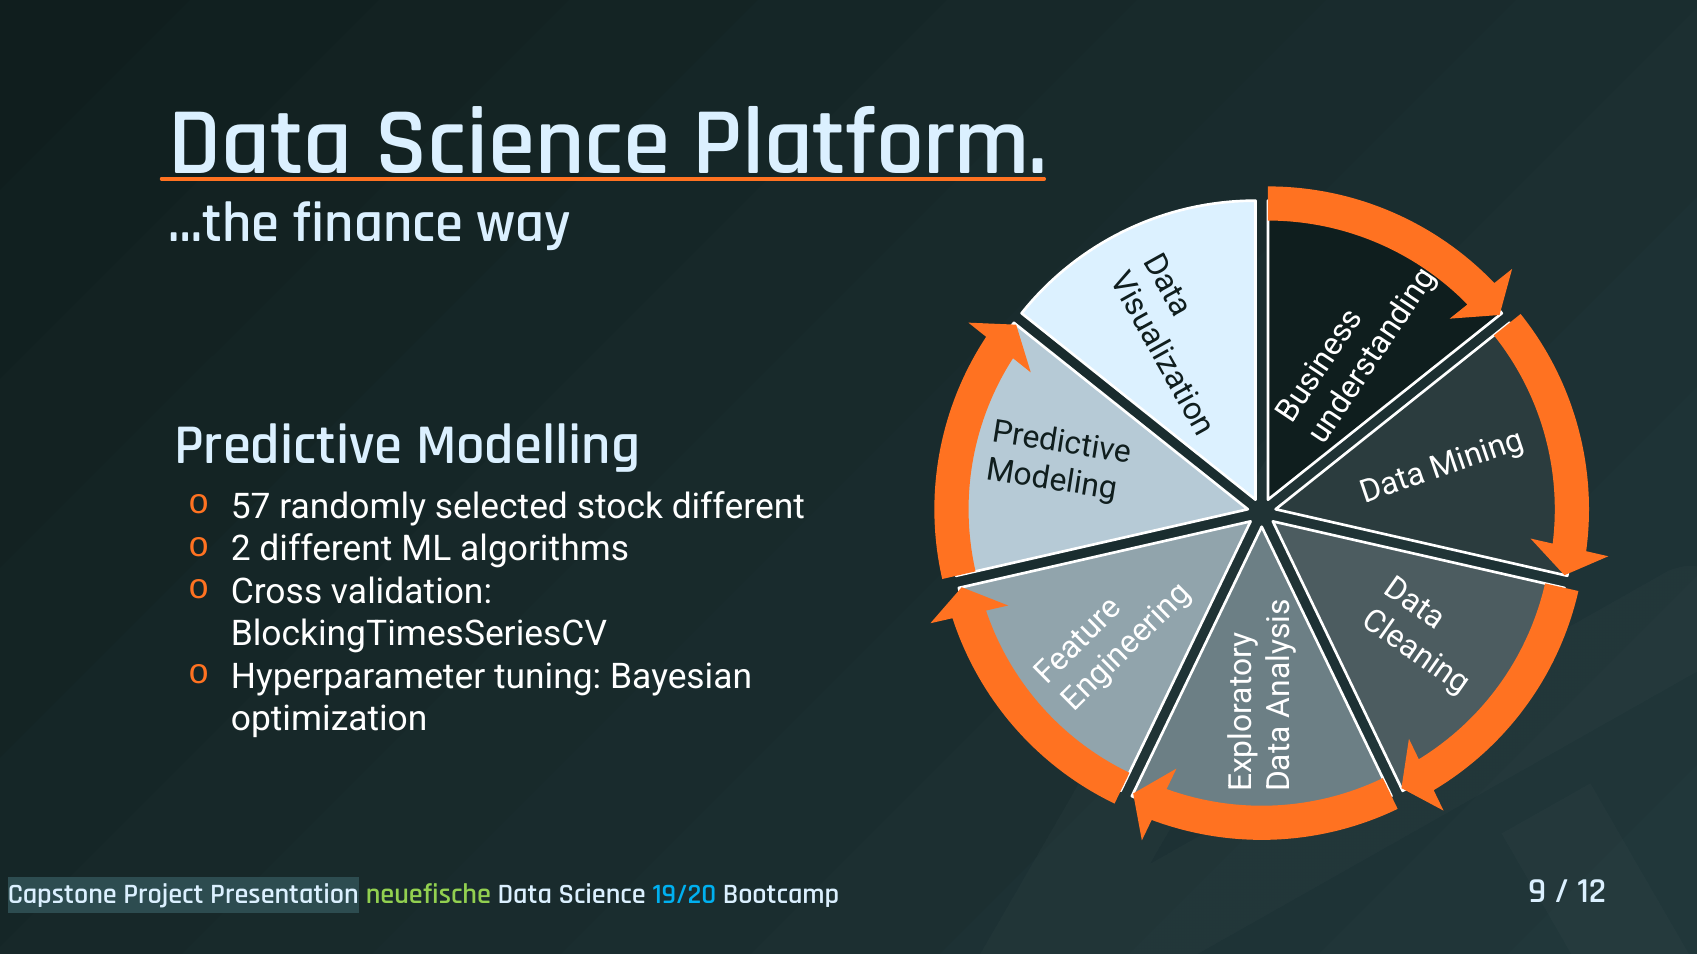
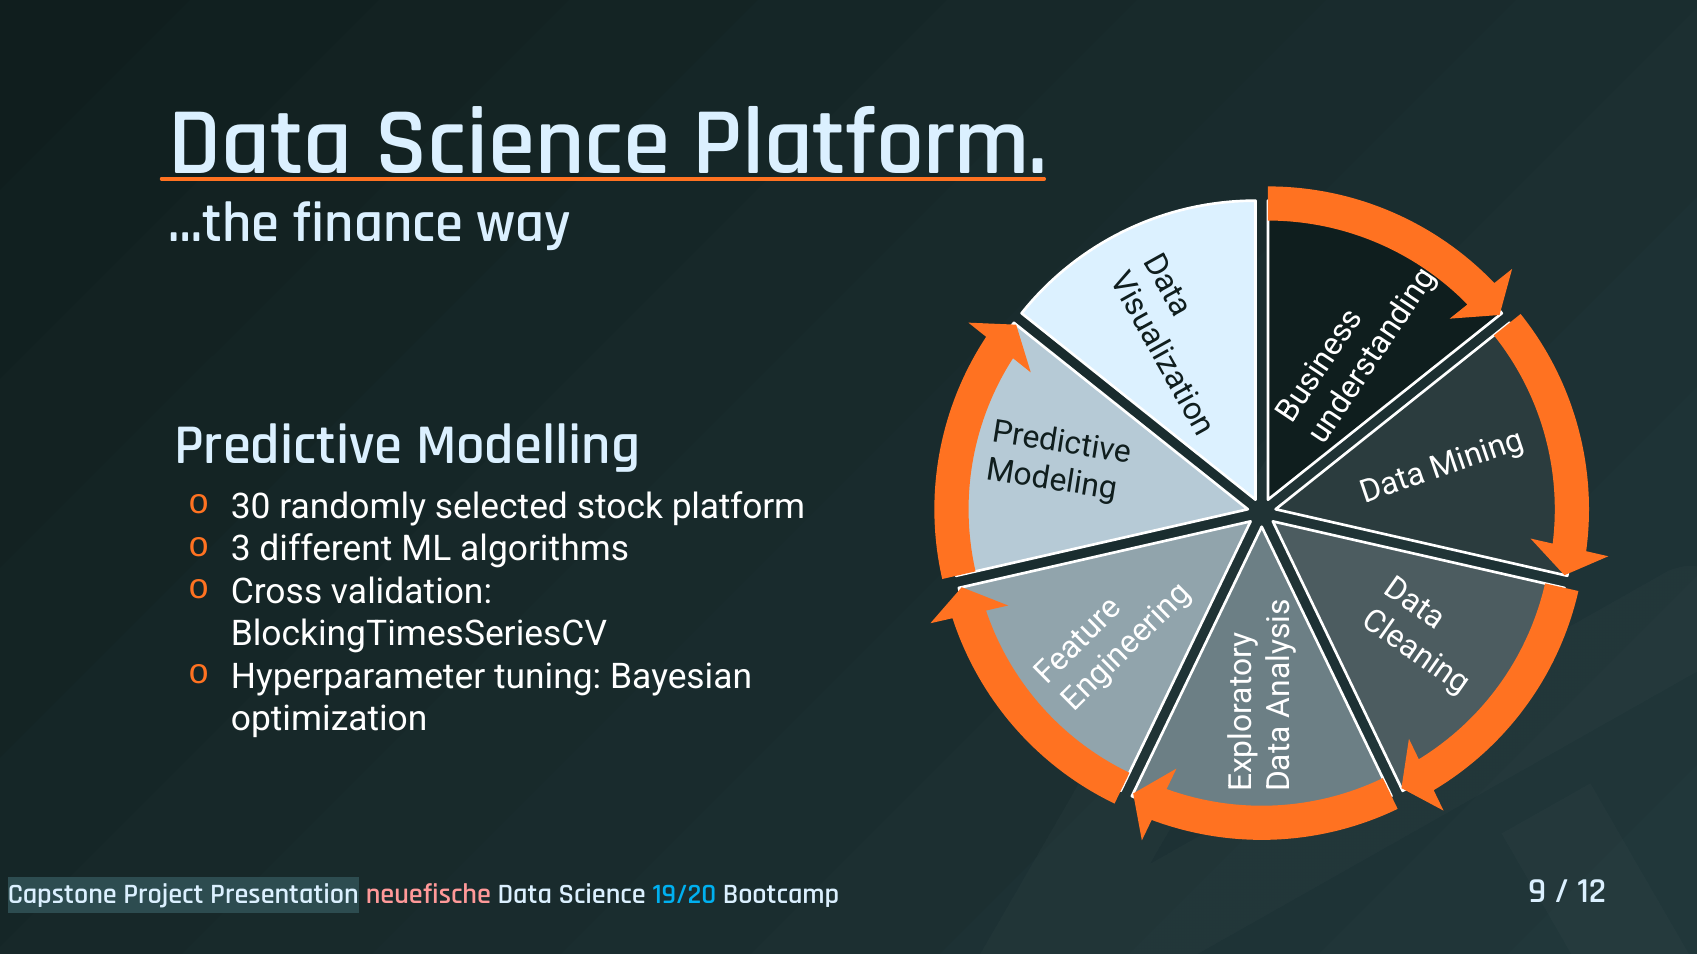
57: 57 -> 30 (251, 507)
stock different: different -> platform (738, 507)
2: 2 -> 3 (241, 550)
neuefische colour: light green -> pink (428, 895)
